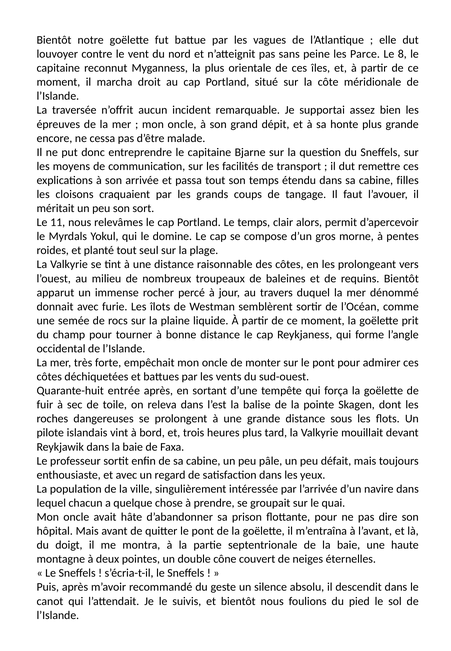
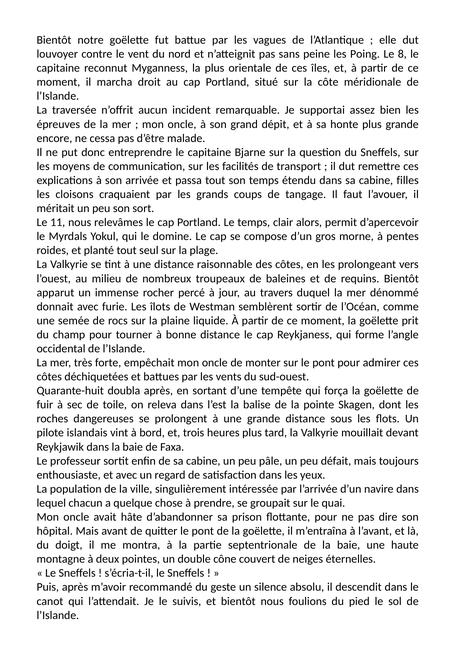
Parce: Parce -> Poing (365, 54)
entrée: entrée -> doubla (124, 391)
